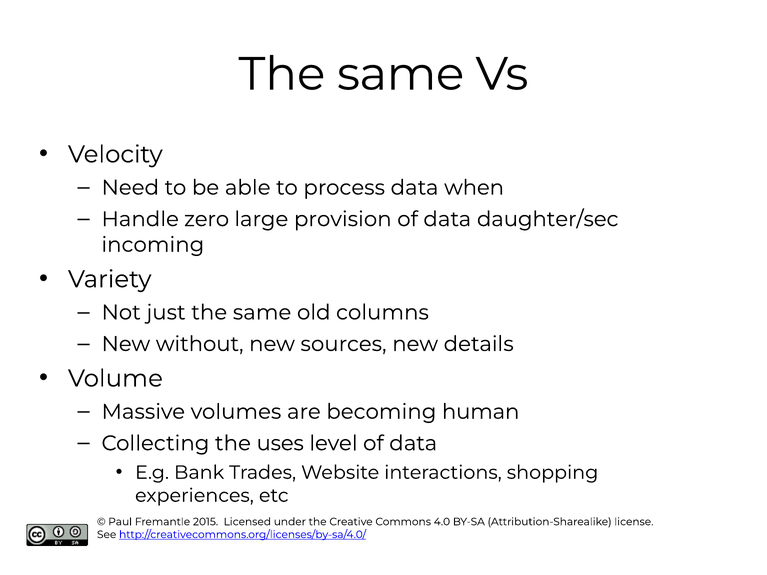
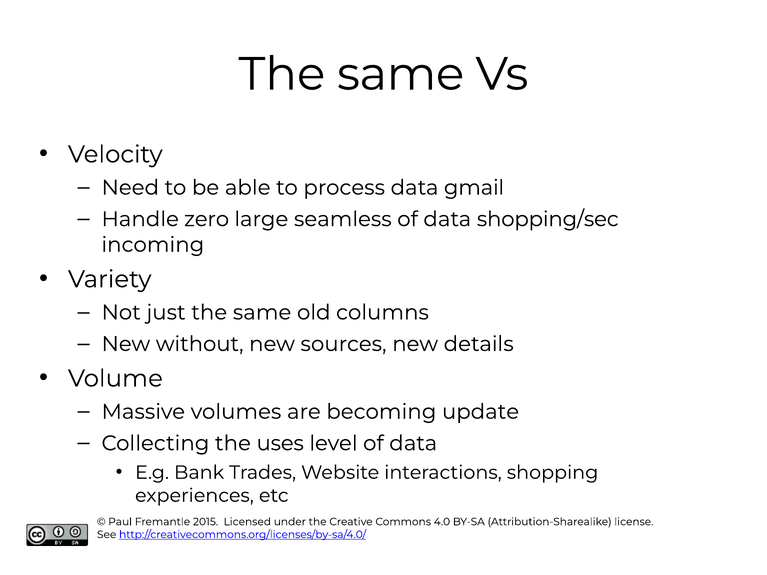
when: when -> gmail (474, 188)
provision: provision -> seamless (343, 219)
daughter/sec: daughter/sec -> shopping/sec (548, 219)
human: human -> update (481, 412)
